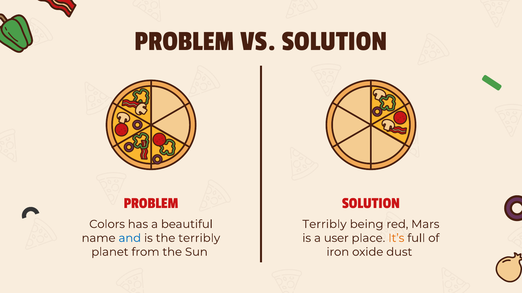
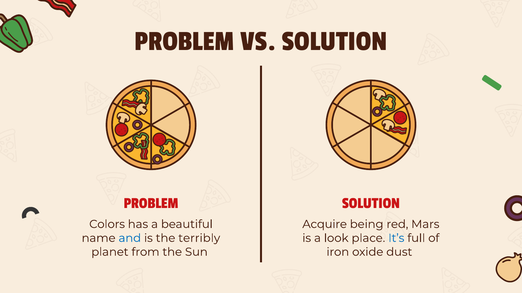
Terribly: Terribly -> Acquire (325, 225)
user: user -> look (336, 239)
It’s colour: orange -> blue (396, 239)
